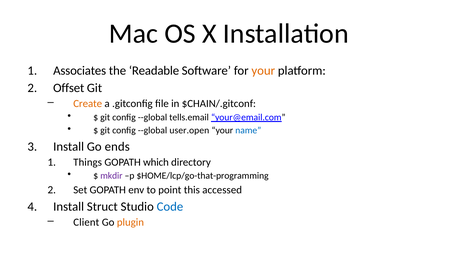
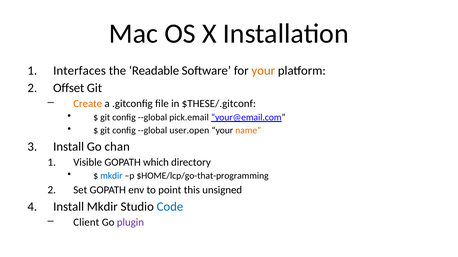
Associates: Associates -> Interfaces (80, 71)
$CHAIN/.gitconf: $CHAIN/.gitconf -> $THESE/.gitconf (219, 104)
tells.email: tells.email -> pick.email (189, 118)
name colour: blue -> orange (248, 131)
ends: ends -> chan (117, 147)
Things: Things -> Visible (88, 163)
mkdir colour: purple -> blue (111, 176)
accessed: accessed -> unsigned (222, 191)
Install Struct: Struct -> Mkdir (102, 207)
plugin colour: orange -> purple (130, 223)
